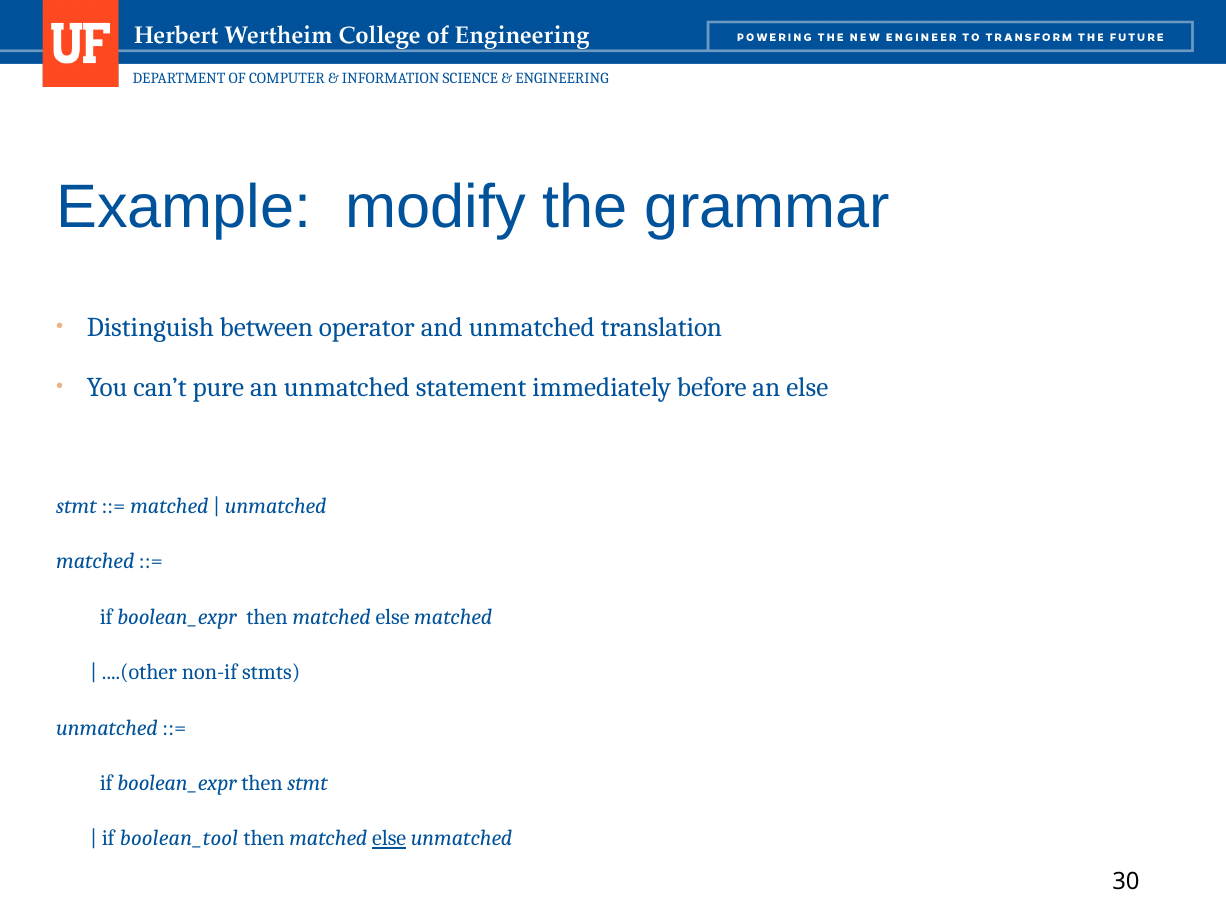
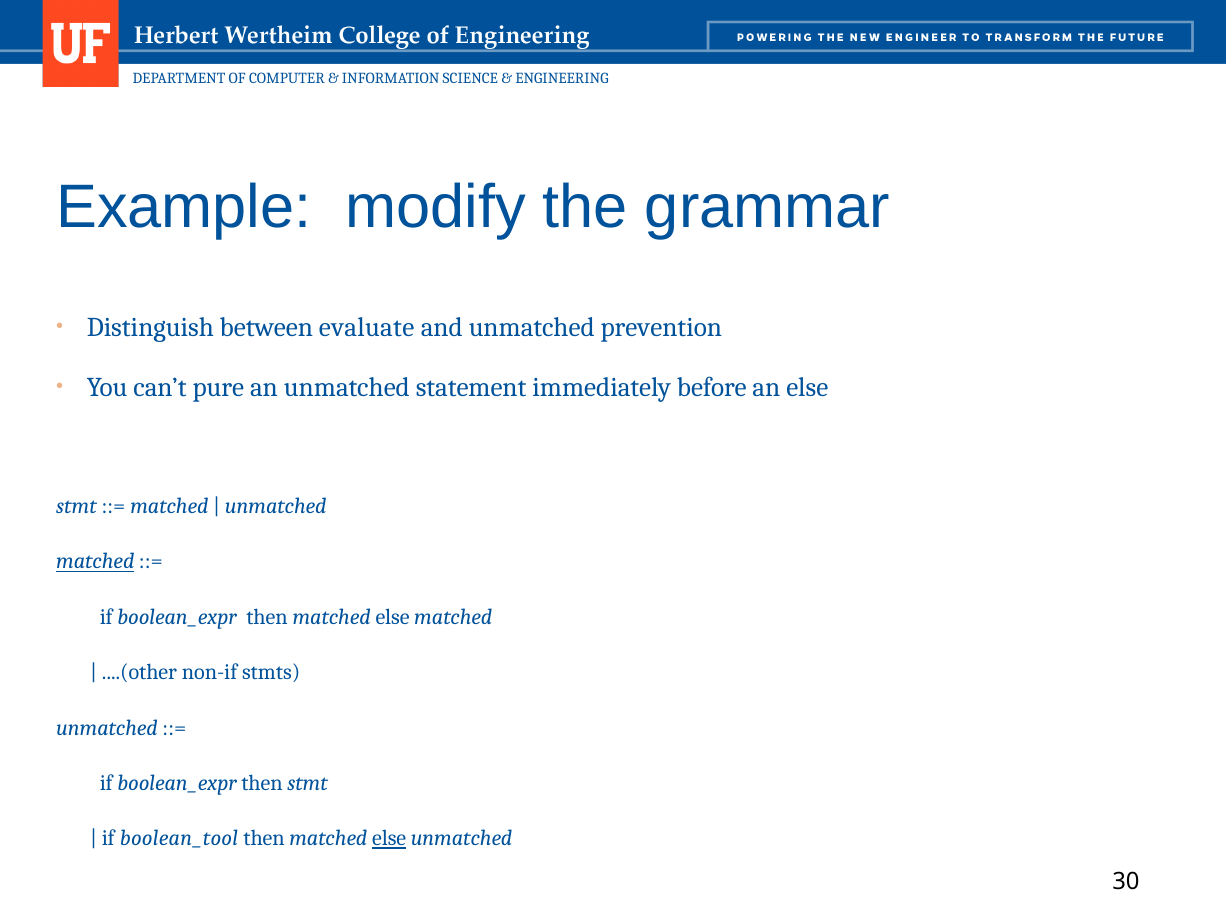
operator: operator -> evaluate (367, 327)
translation: translation -> prevention (661, 327)
matched underline: none -> present (95, 561)
